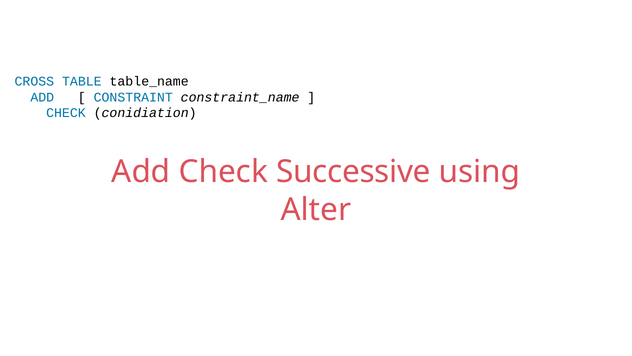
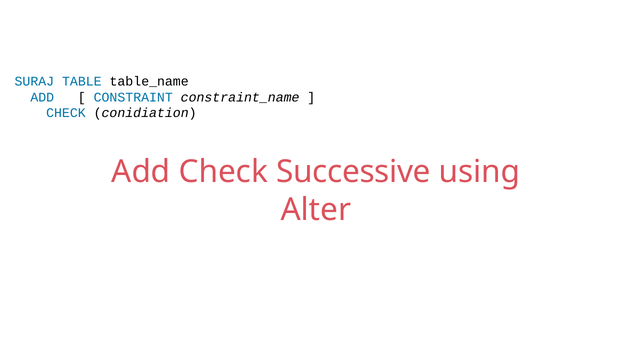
CROSS: CROSS -> SURAJ (34, 81)
